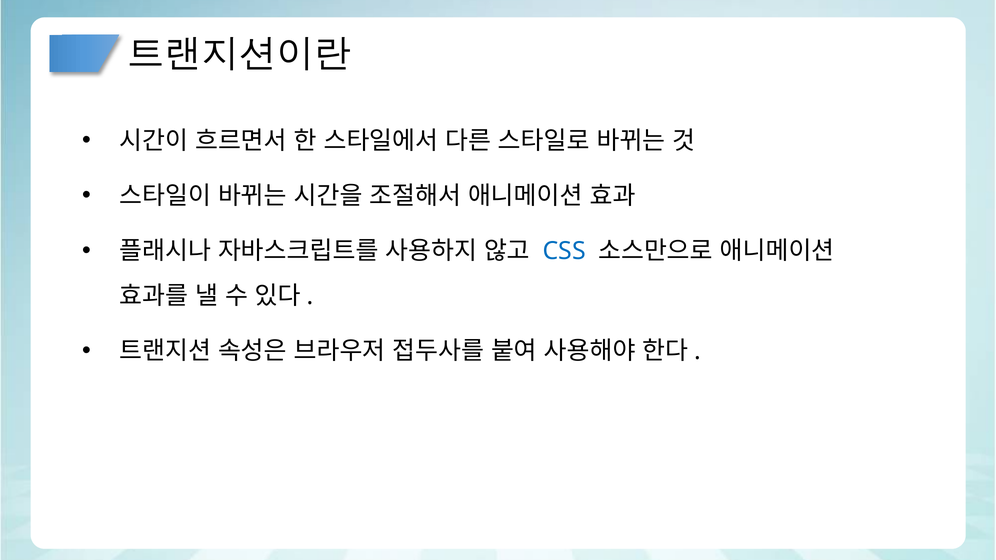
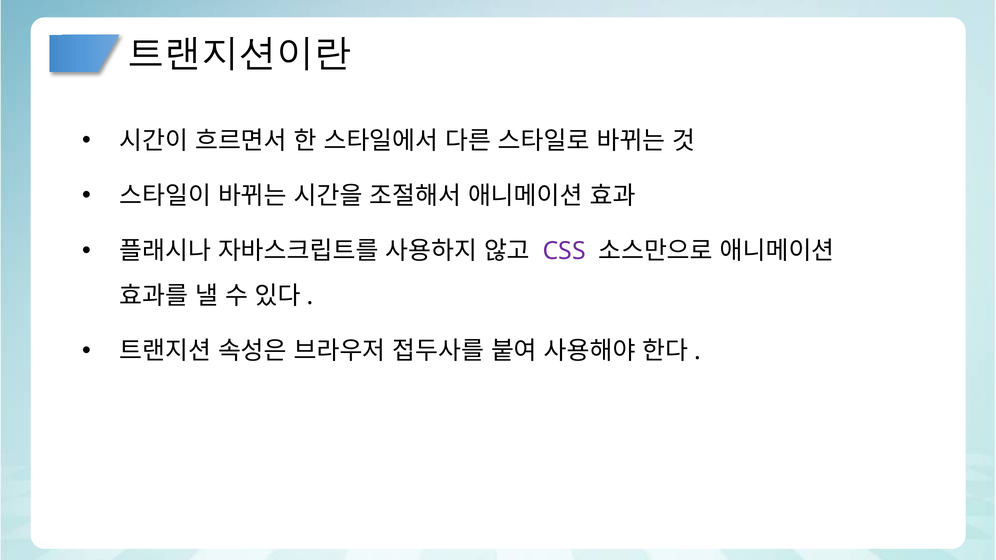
CSS colour: blue -> purple (564, 251)
